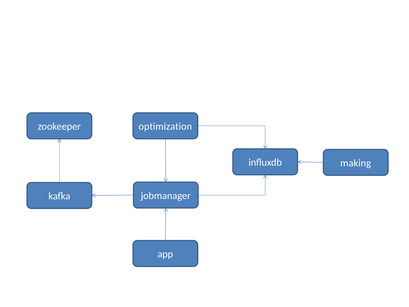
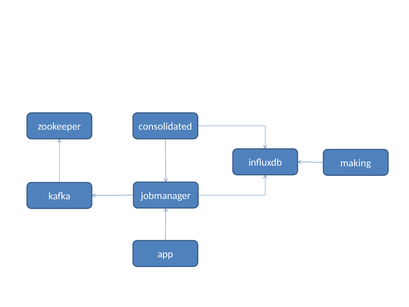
optimization: optimization -> consolidated (165, 126)
